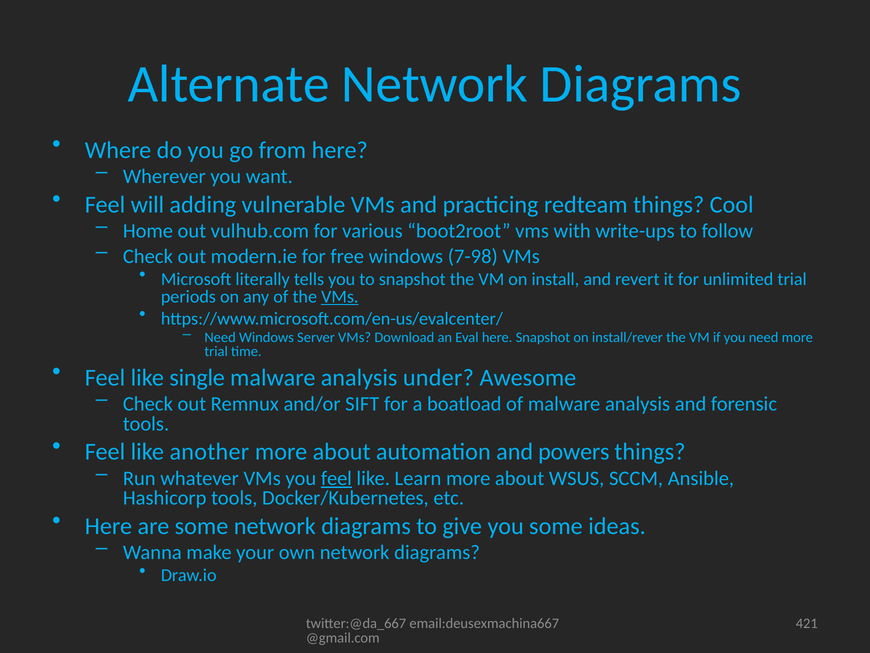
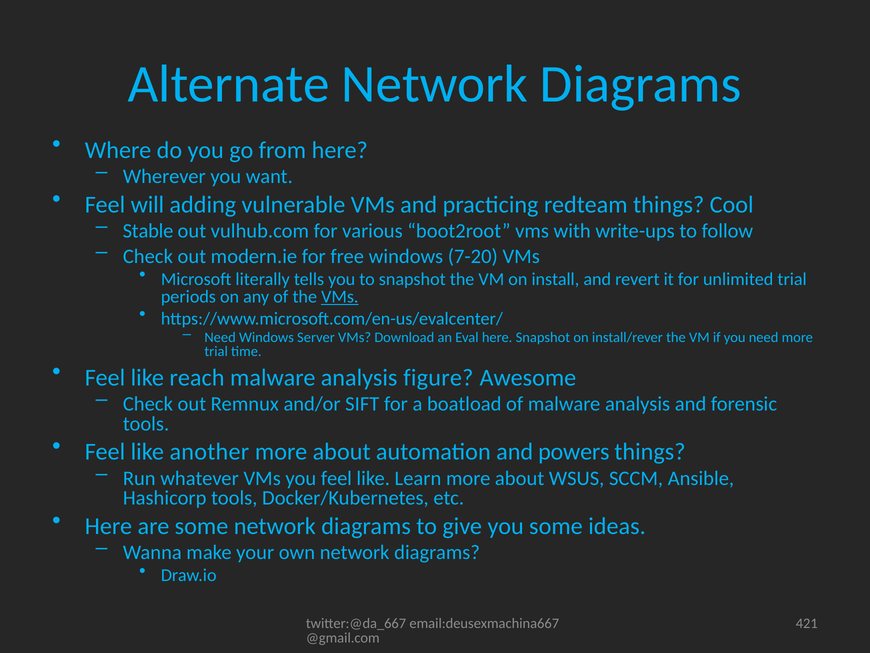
Home: Home -> Stable (148, 231)
7-98: 7-98 -> 7-20 (473, 256)
single: single -> reach (197, 377)
under: under -> figure (438, 377)
feel underline: present -> none (336, 478)
